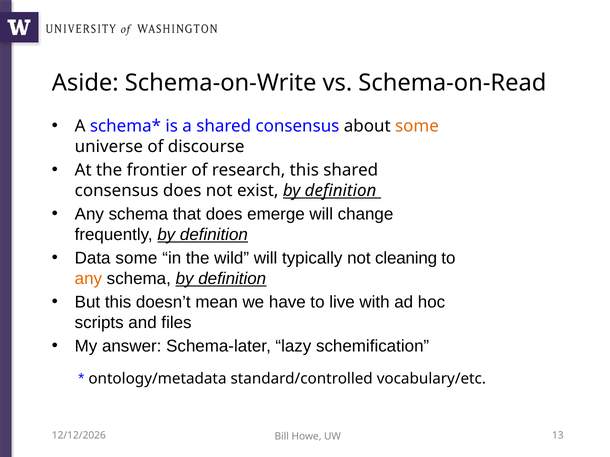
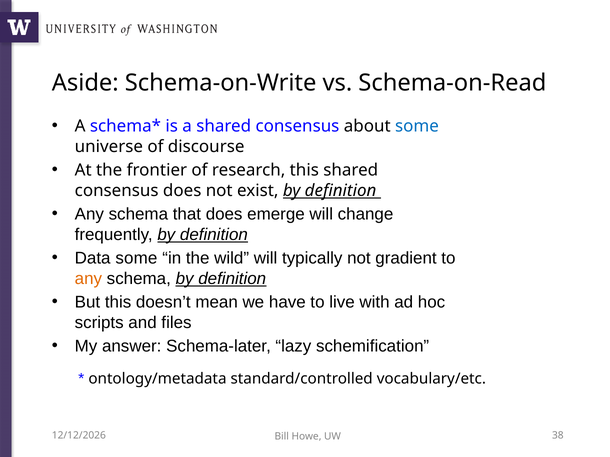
some colour: orange -> blue (417, 126)
cleaning: cleaning -> gradient (406, 258)
13: 13 -> 38 (558, 436)
